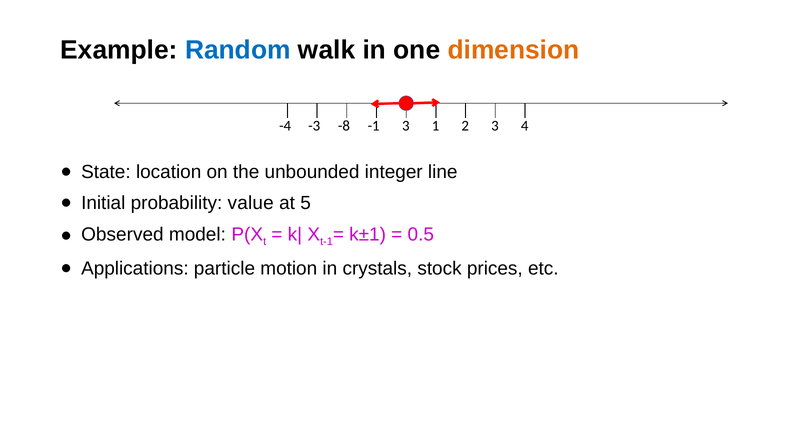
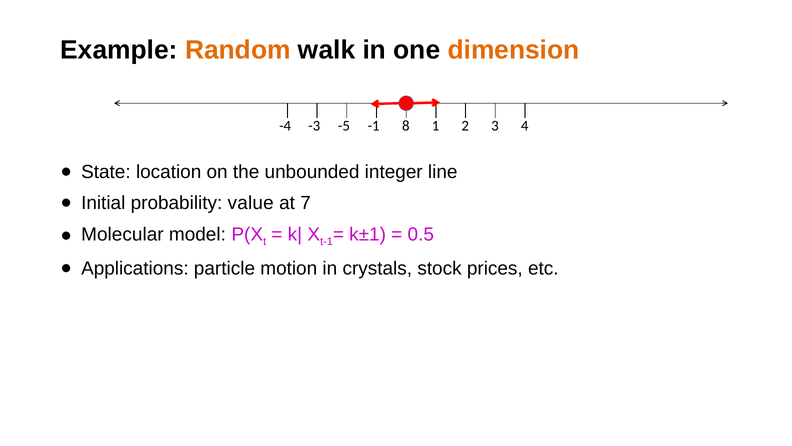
Random colour: blue -> orange (238, 50)
-8: -8 -> -5 (344, 126)
-1 3: 3 -> 8 (406, 126)
5: 5 -> 7 (306, 203)
Observed: Observed -> Molecular (122, 234)
